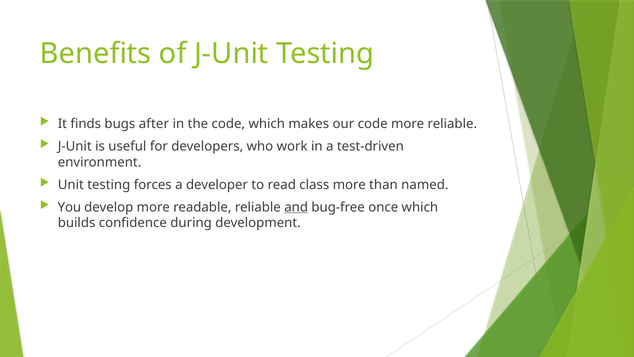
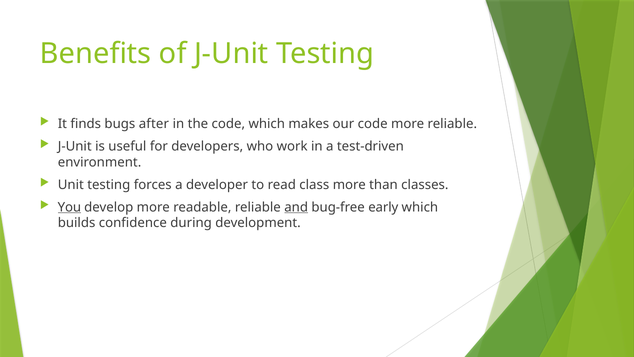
named: named -> classes (425, 184)
You underline: none -> present (69, 207)
once: once -> early (383, 207)
